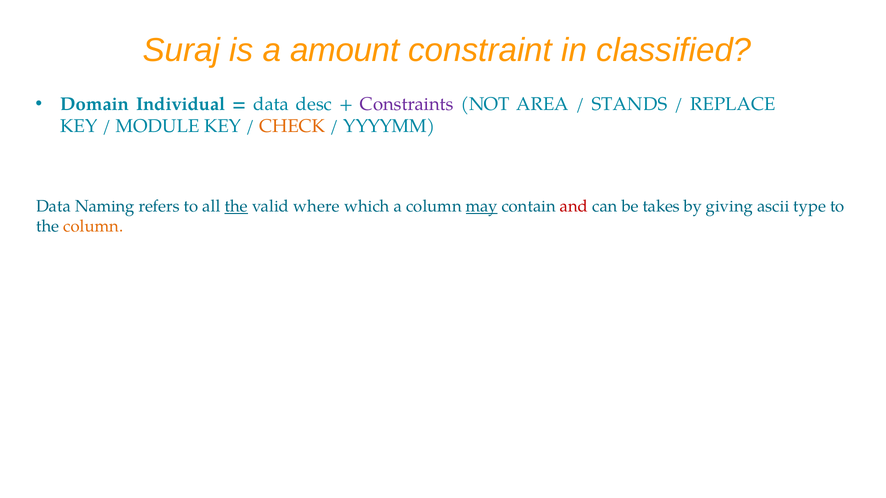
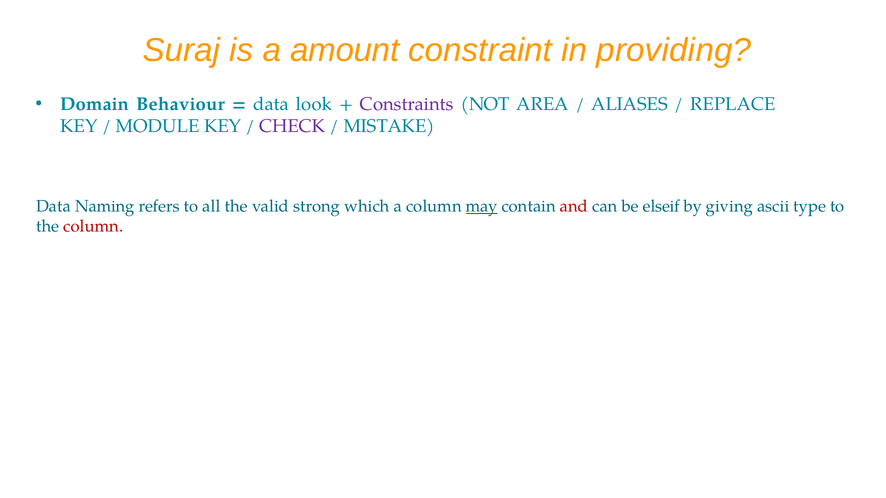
classified: classified -> providing (674, 51)
Individual: Individual -> Behaviour (181, 104)
desc: desc -> look (314, 104)
STANDS: STANDS -> ALIASES (630, 104)
CHECK colour: orange -> purple (292, 126)
YYYYMM: YYYYMM -> MISTAKE (389, 126)
the underline: present -> none (236, 206)
where: where -> strong (317, 206)
takes: takes -> elseif (661, 206)
column colour: orange -> red (93, 226)
